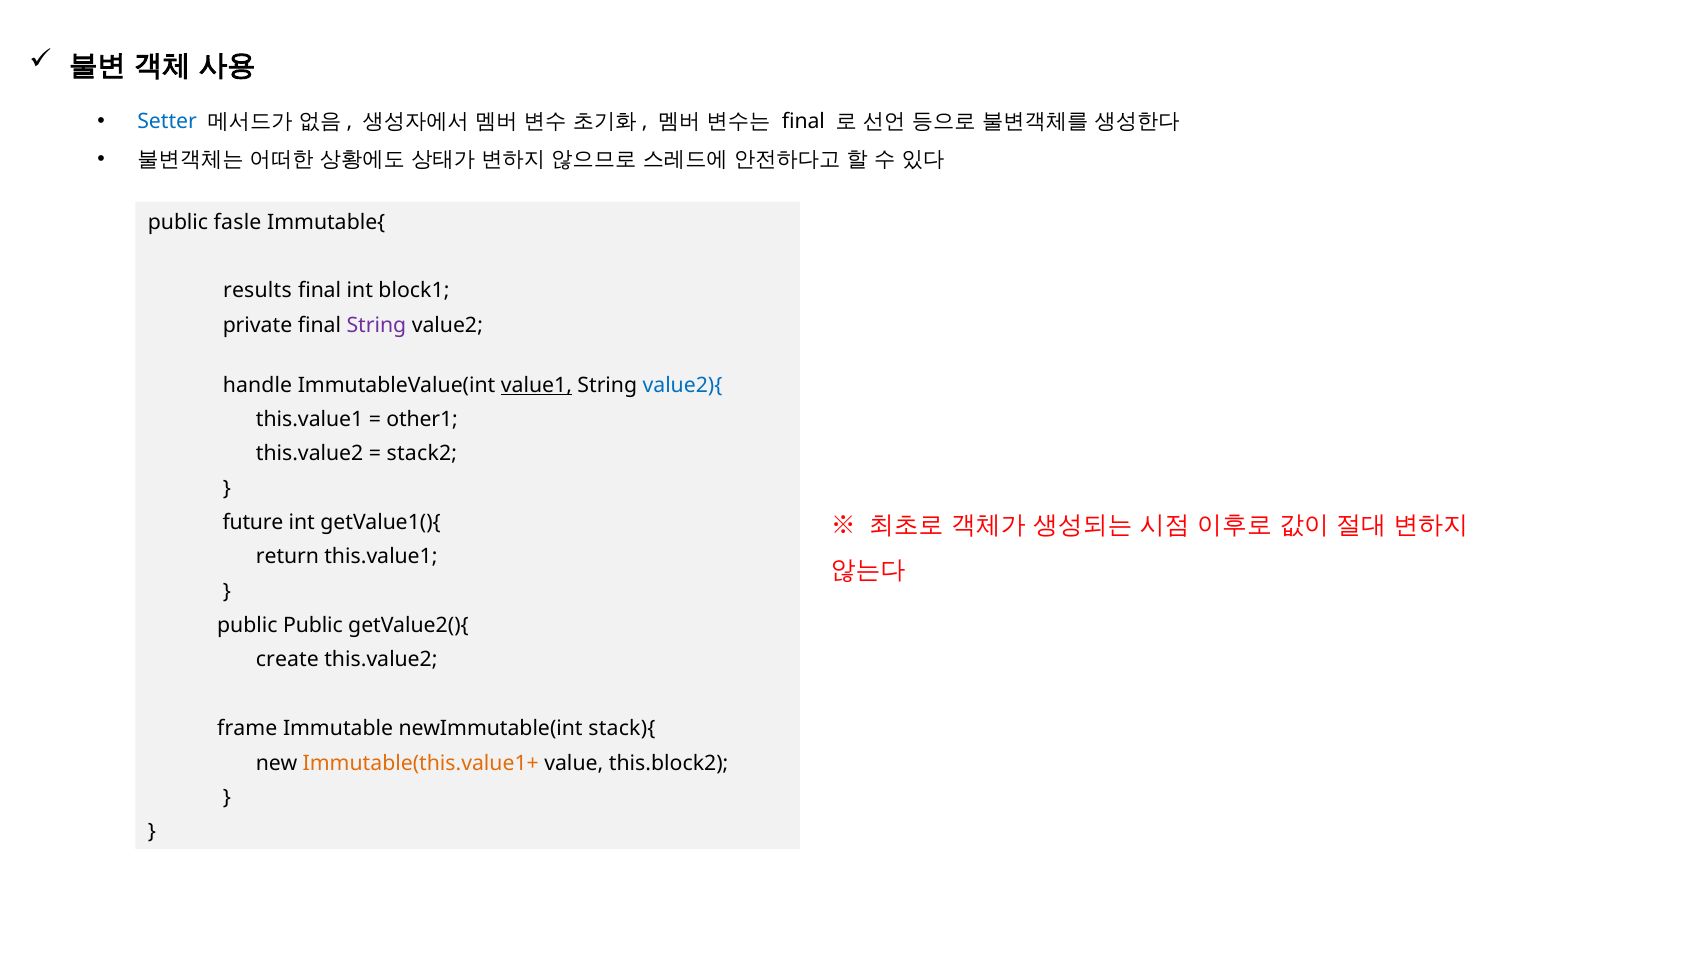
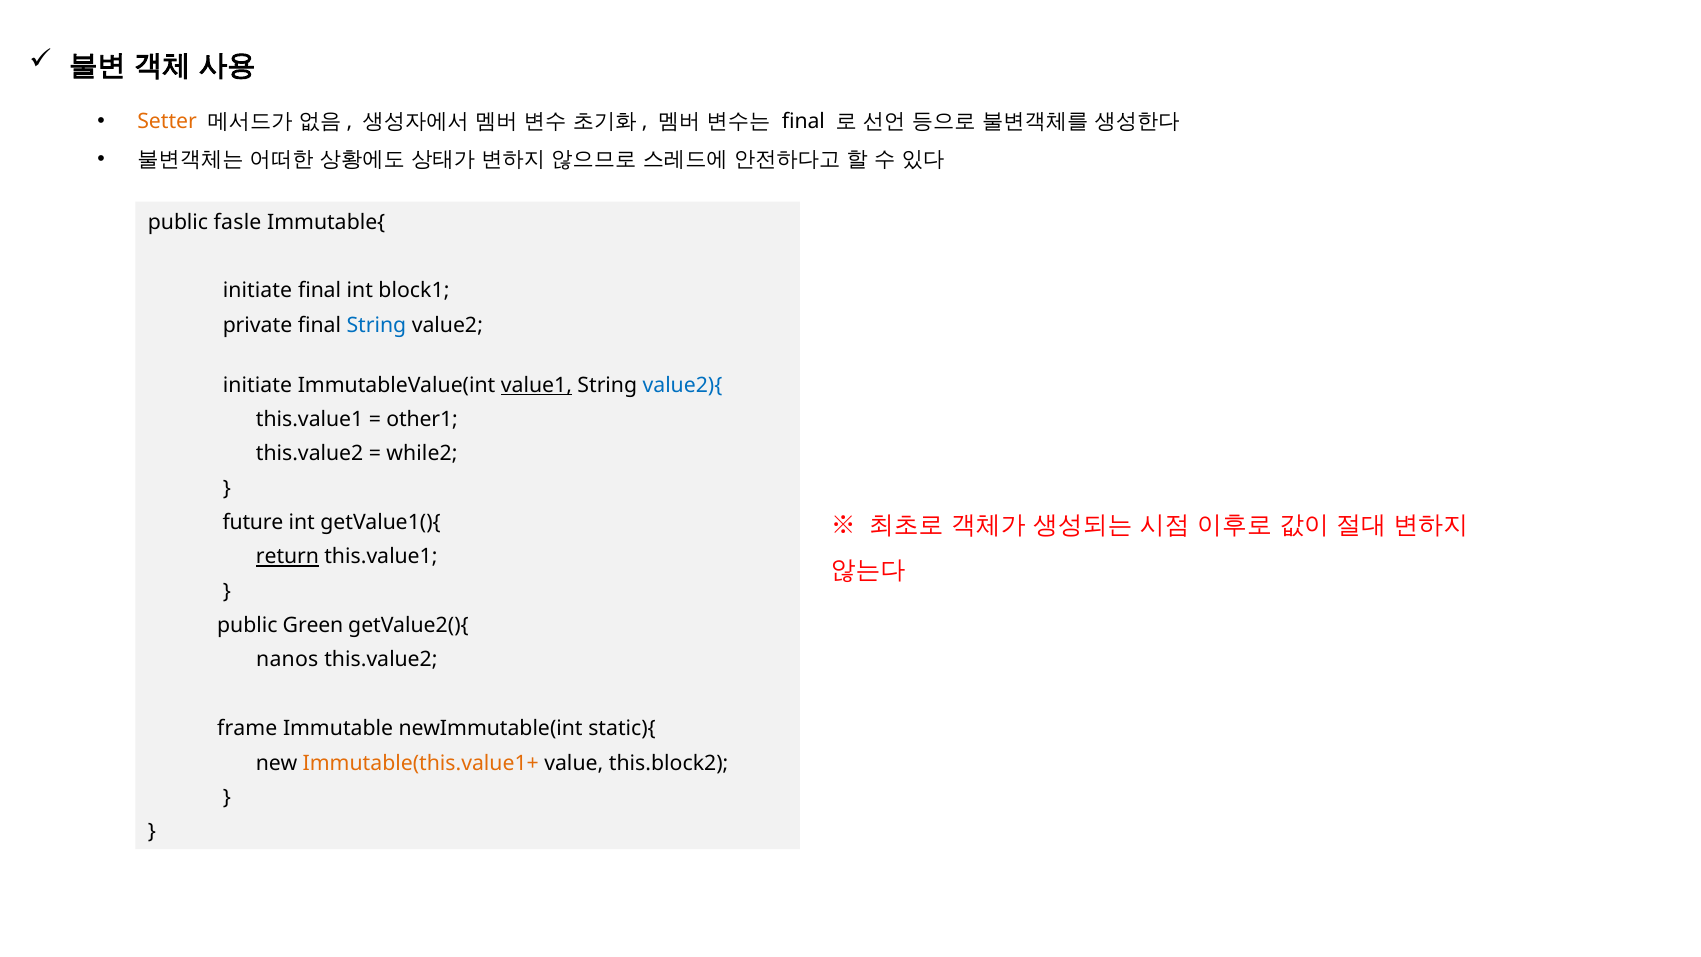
Setter colour: blue -> orange (167, 121)
results: results -> initiate (257, 291)
String colour: purple -> blue (376, 325)
handle: handle -> initiate (257, 385)
stack2: stack2 -> while2 (422, 454)
return underline: none -> present (287, 557)
public Public: Public -> Green (313, 625)
create: create -> nanos (287, 660)
stack){: stack){ -> static){ (622, 728)
